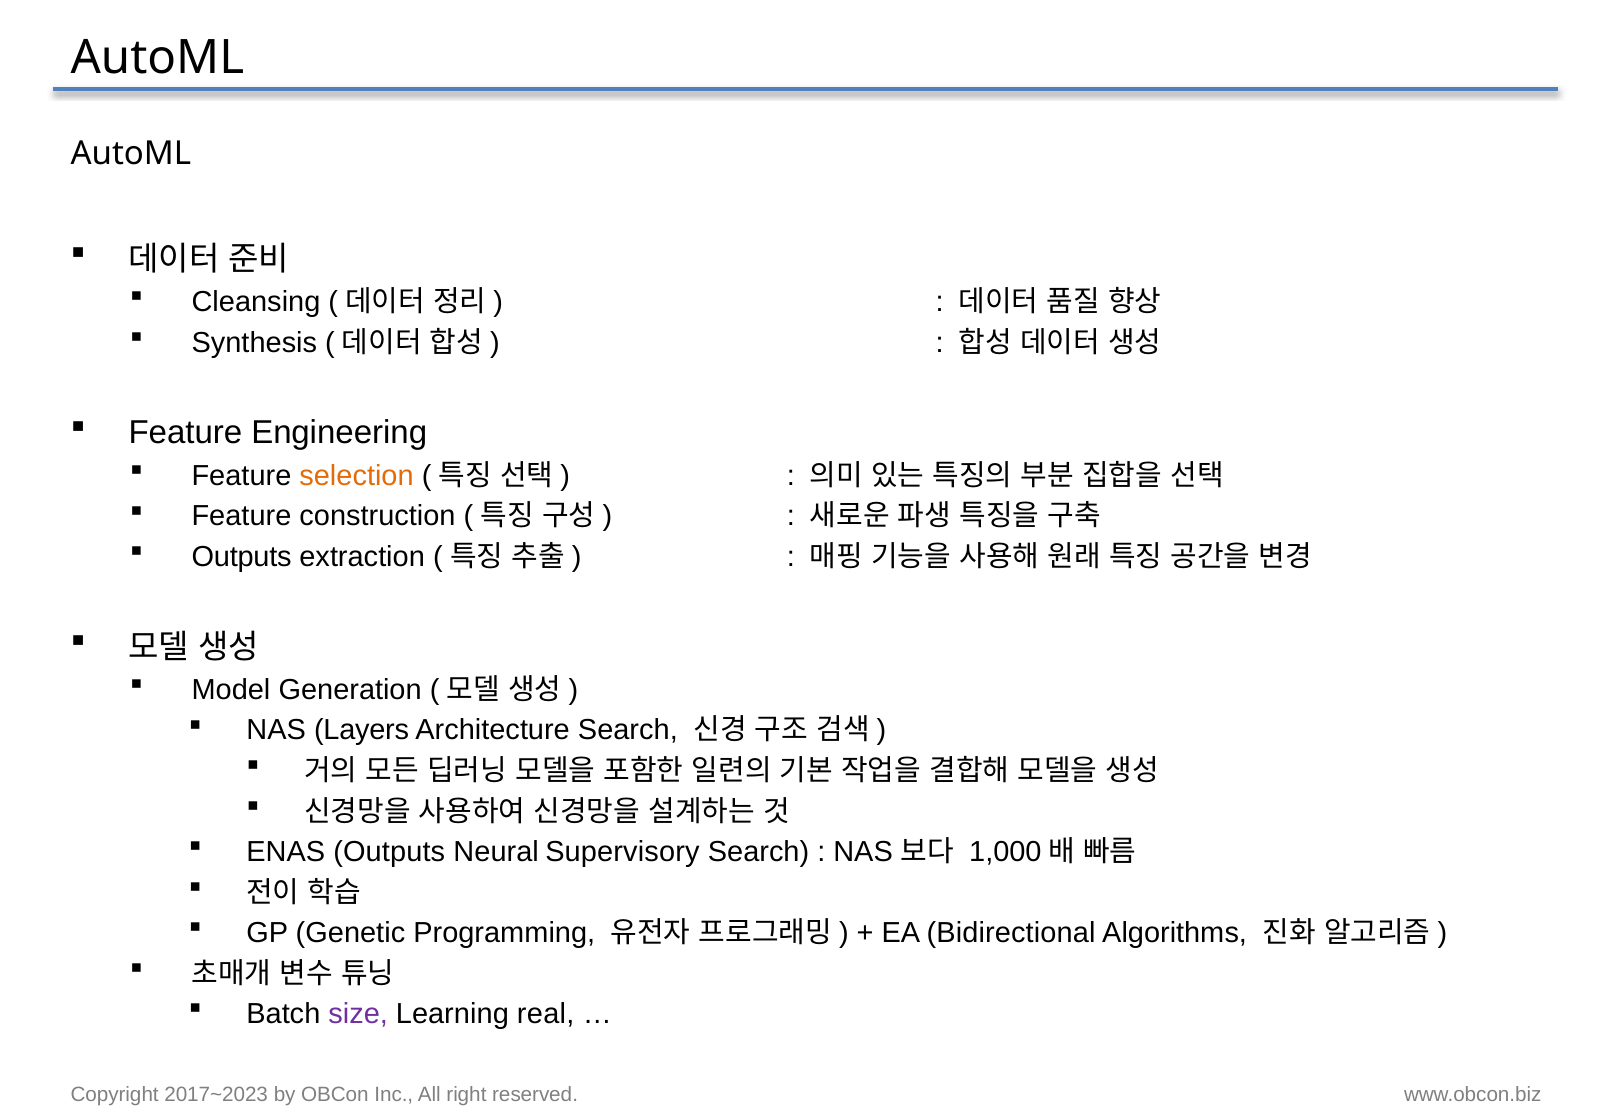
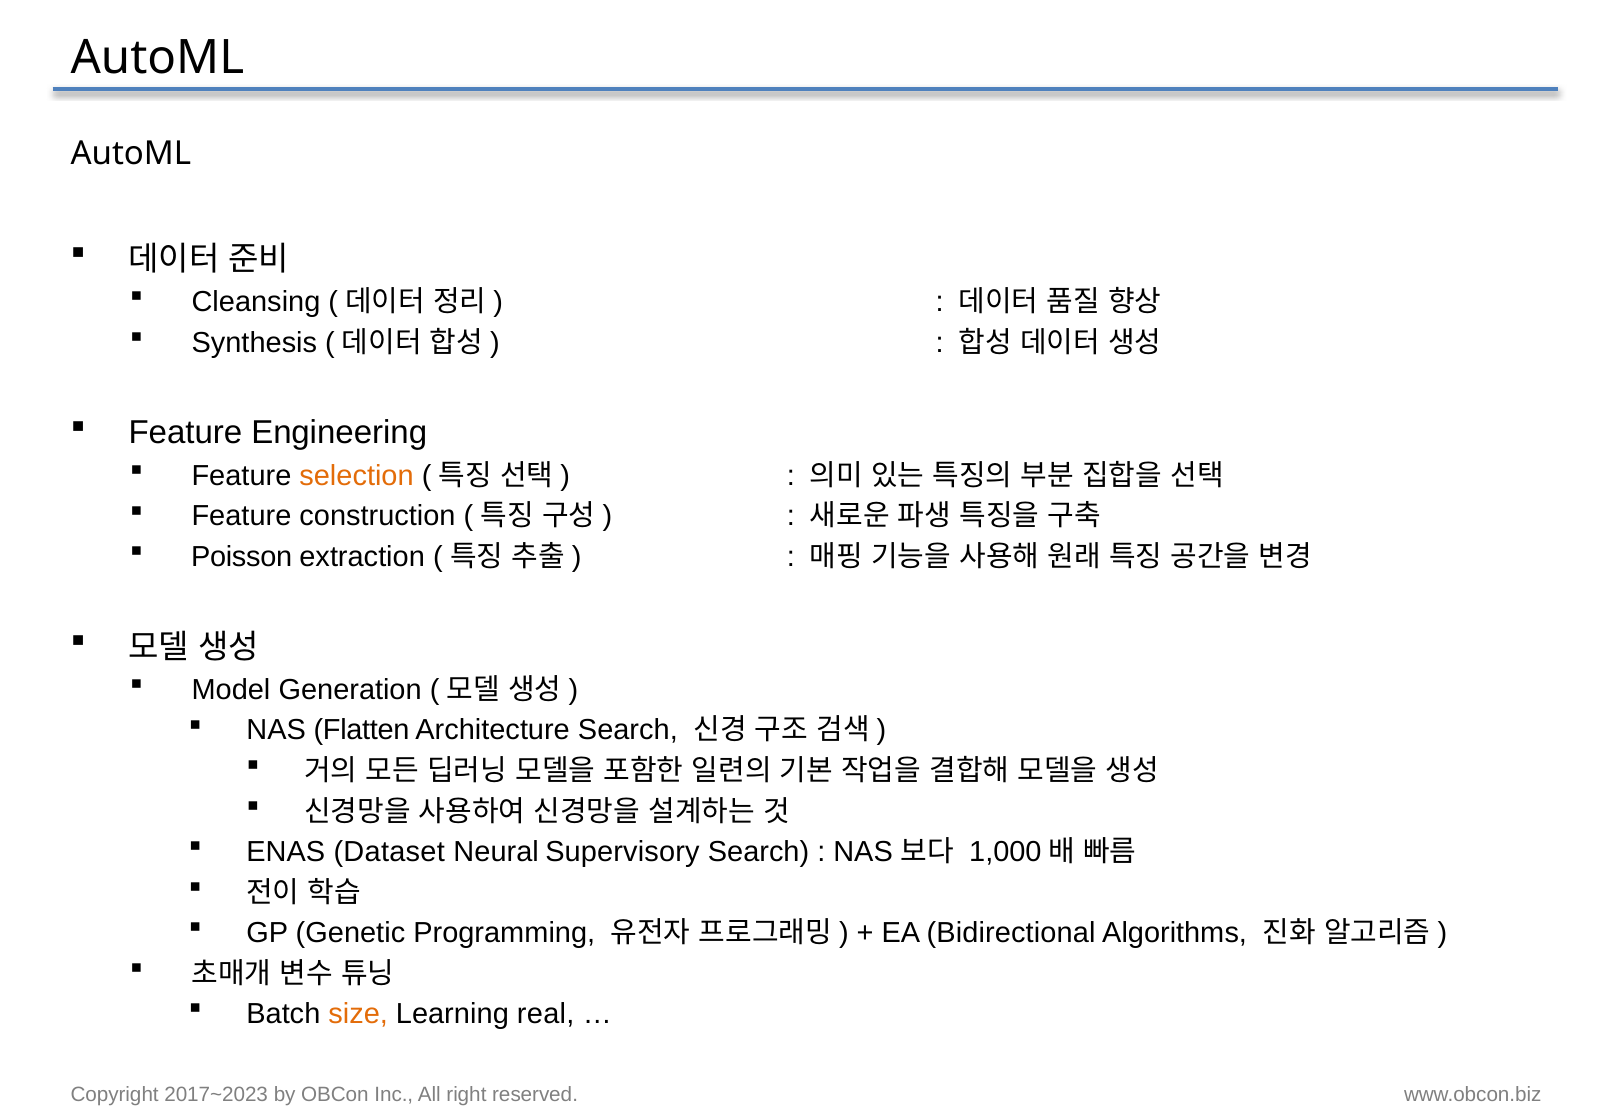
Outputs: Outputs -> Poisson (242, 557)
Layers: Layers -> Flatten (362, 730)
ENAS Outputs: Outputs -> Dataset (389, 852)
size colour: purple -> orange (358, 1014)
